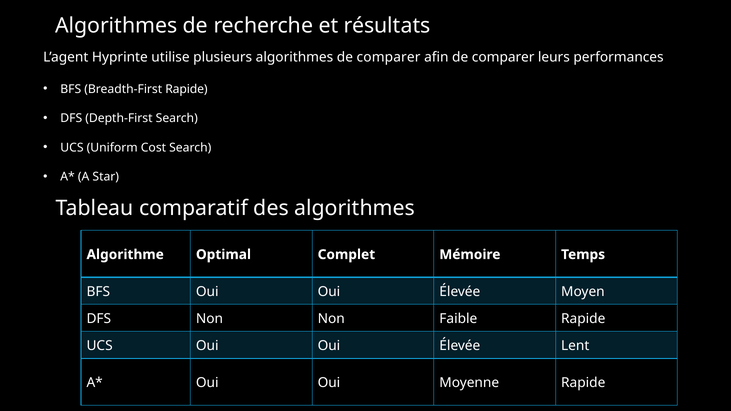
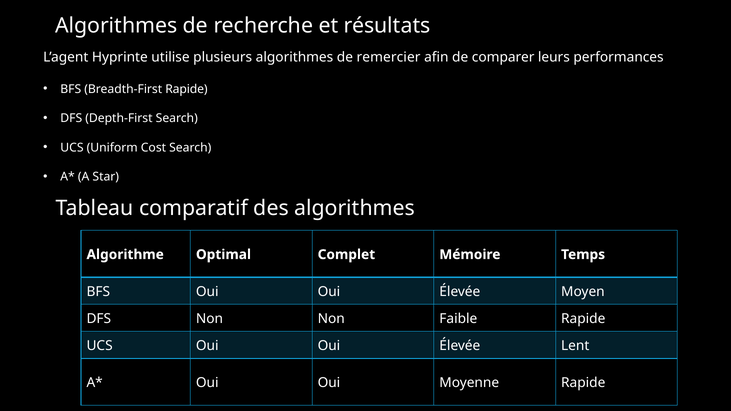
algorithmes de comparer: comparer -> remercier (389, 57)
